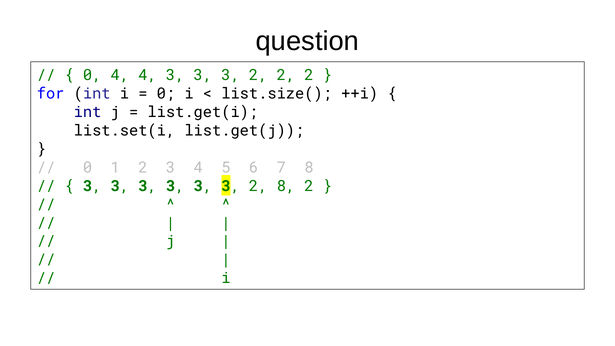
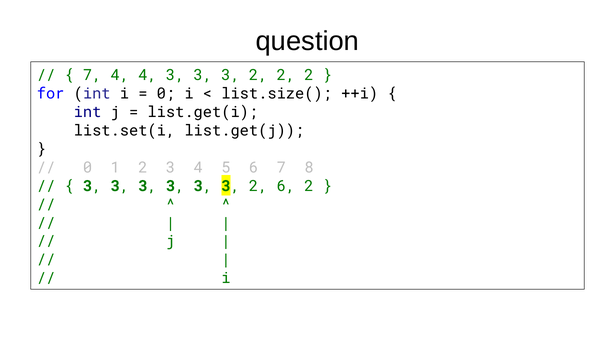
0: 0 -> 7 (92, 75)
2 8: 8 -> 6 (286, 186)
